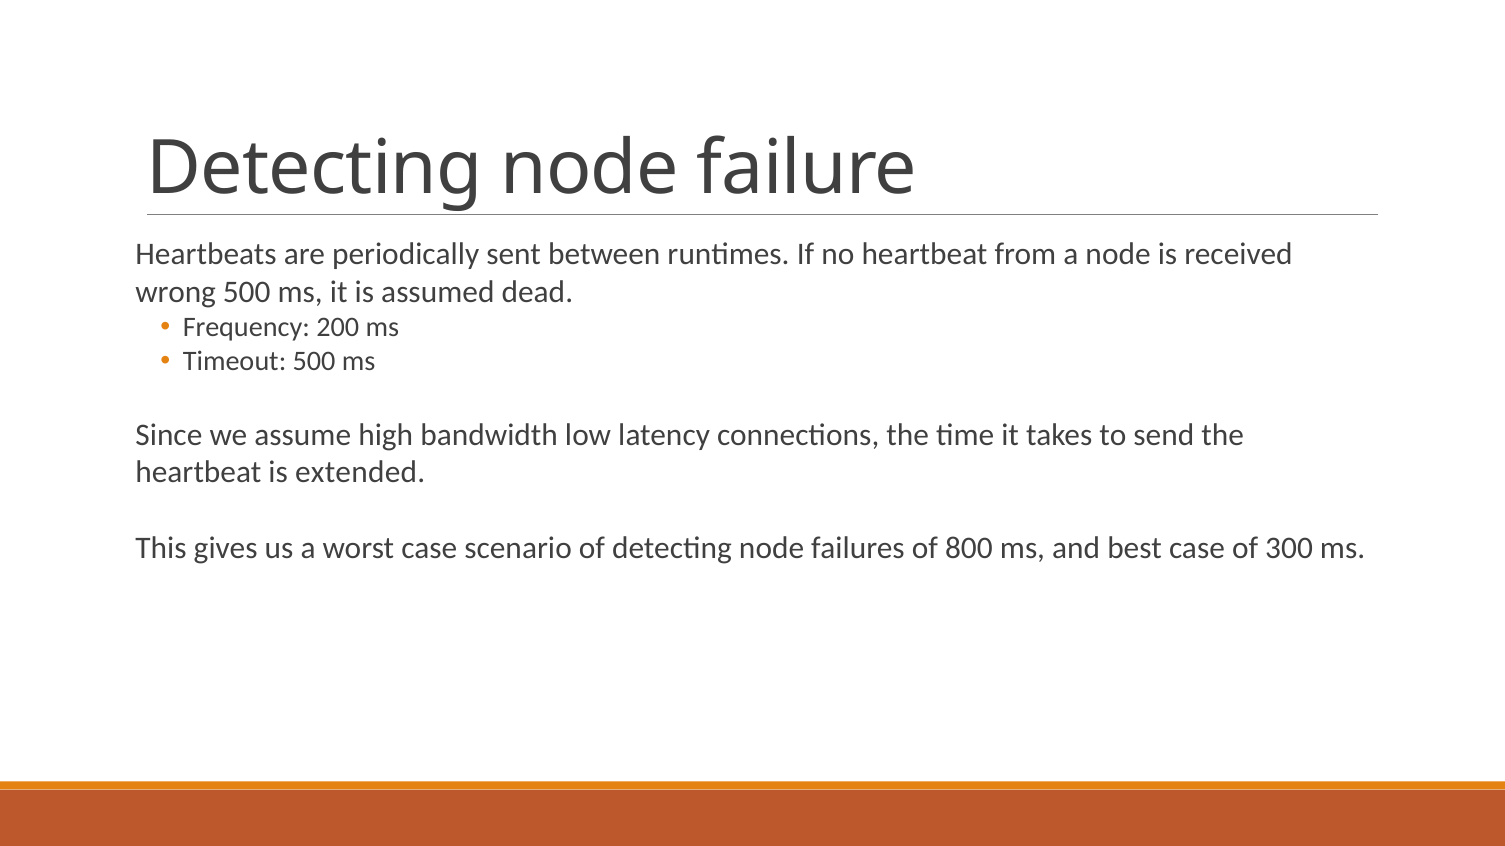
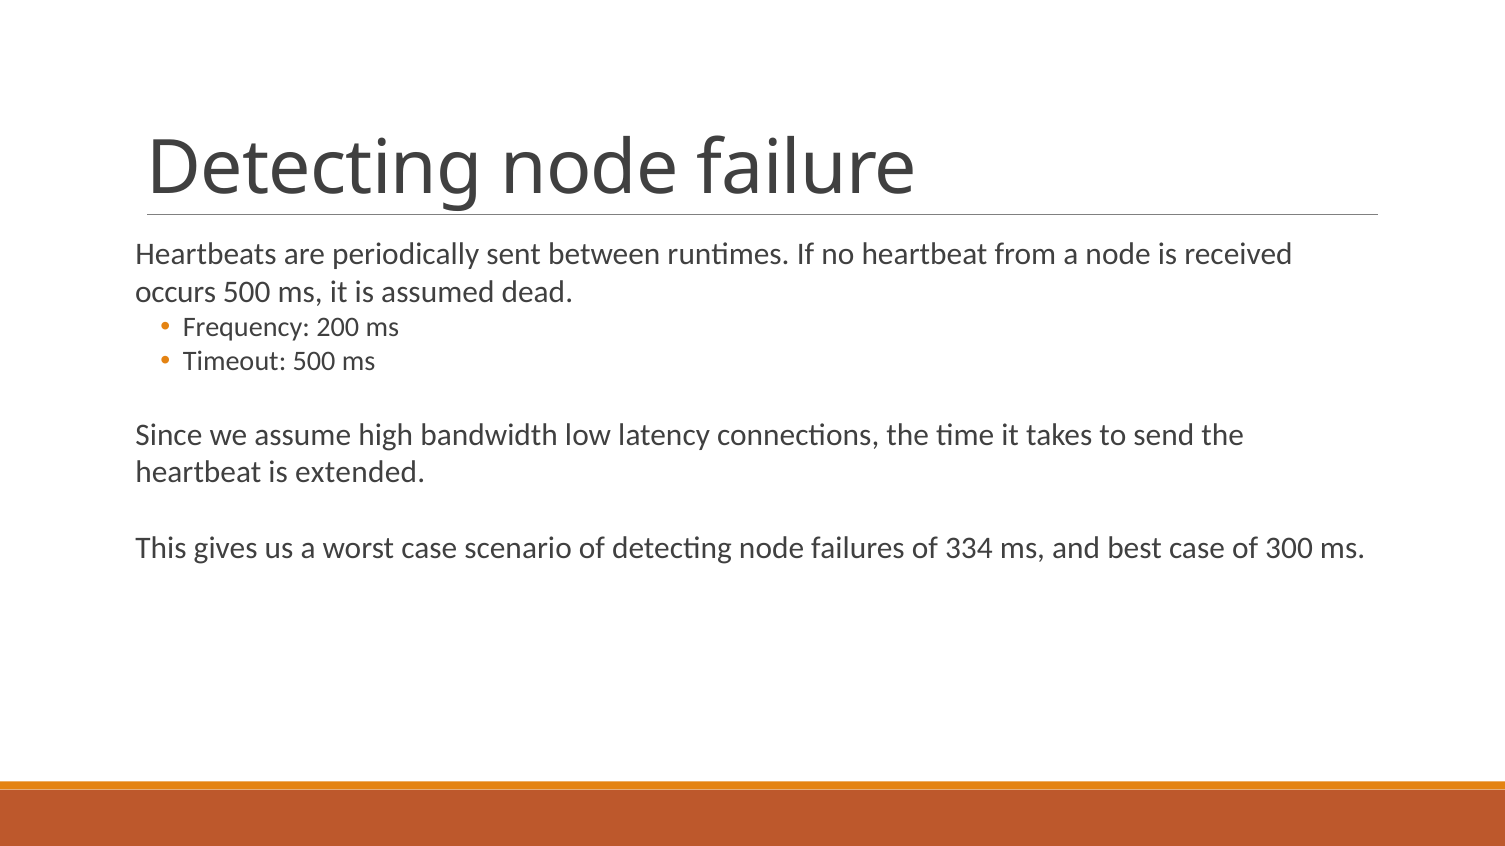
wrong: wrong -> occurs (176, 292)
800: 800 -> 334 (969, 548)
